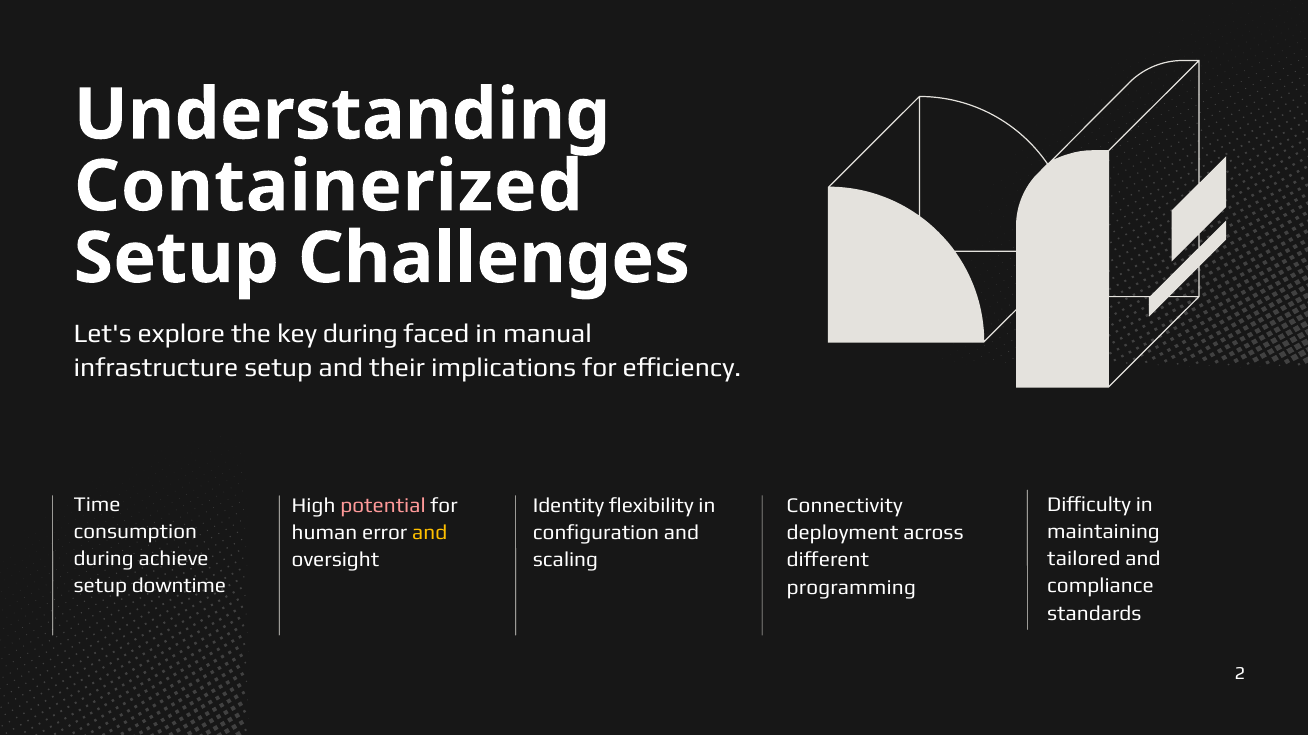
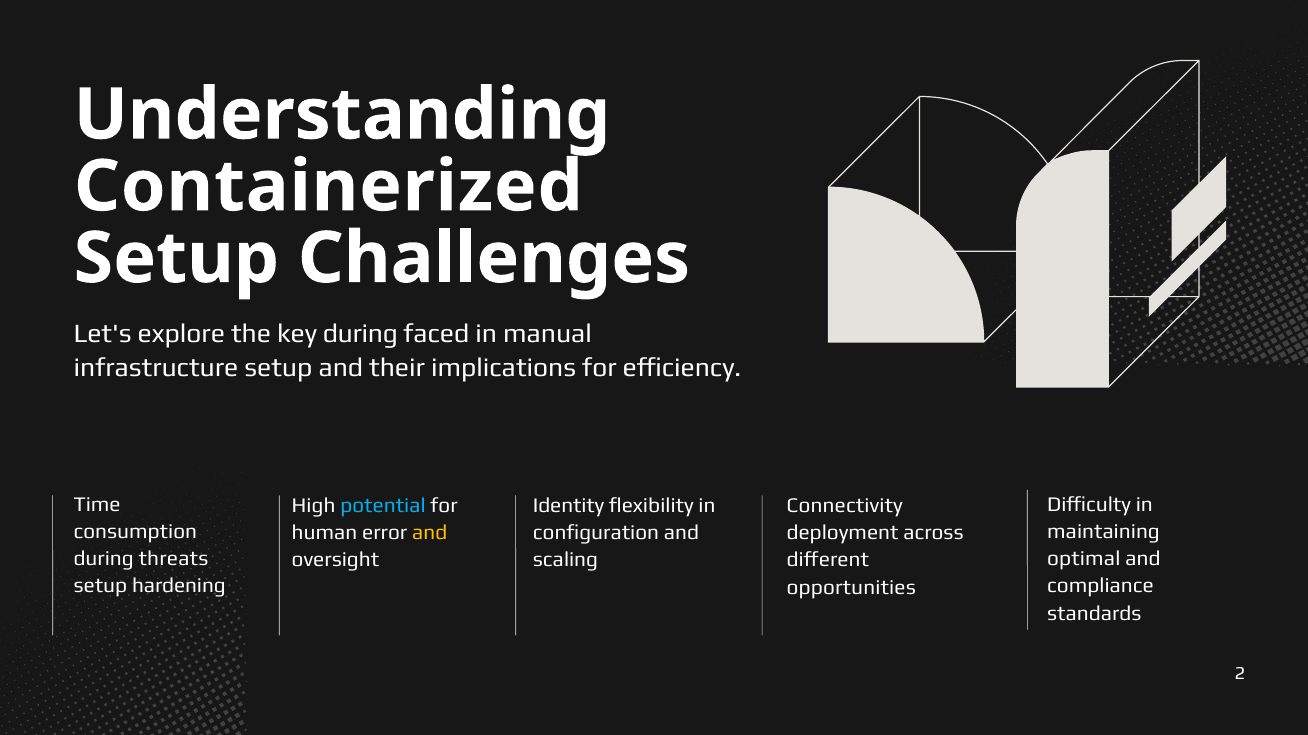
potential colour: pink -> light blue (383, 506)
achieve: achieve -> threats (173, 559)
tailored: tailored -> optimal (1084, 559)
downtime: downtime -> hardening (179, 587)
programming: programming -> opportunities (851, 588)
